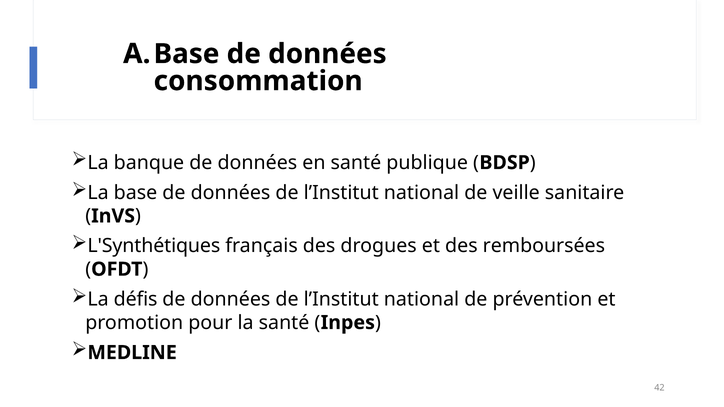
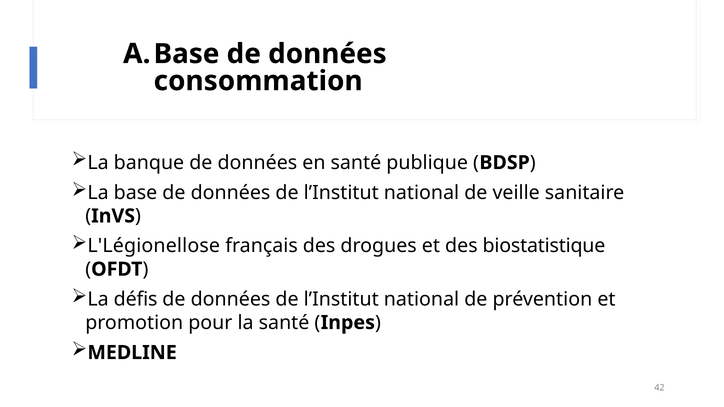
L'Synthétiques: L'Synthétiques -> L'Légionellose (154, 246)
remboursées: remboursées -> biostatistique (544, 246)
